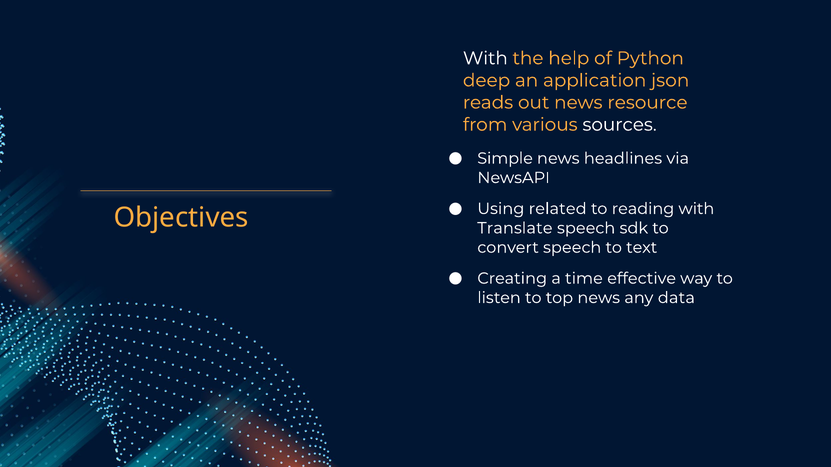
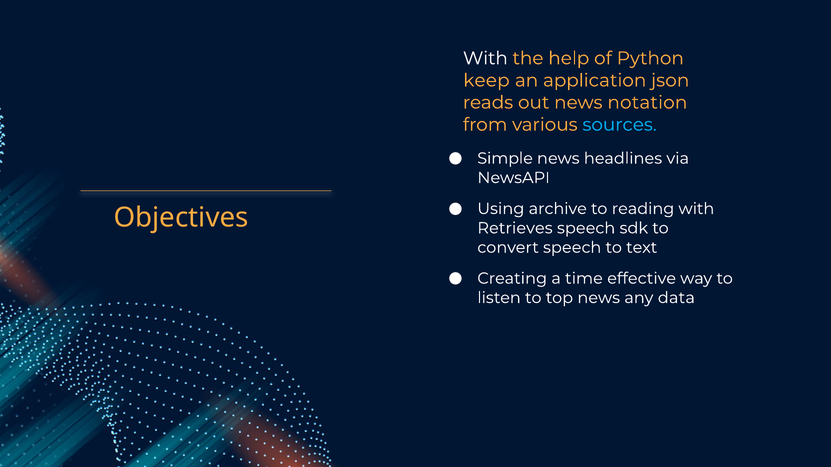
deep: deep -> keep (486, 80)
resource: resource -> notation (647, 103)
sources colour: white -> light blue (620, 125)
related: related -> archive (558, 209)
Translate: Translate -> Retrieves (515, 228)
